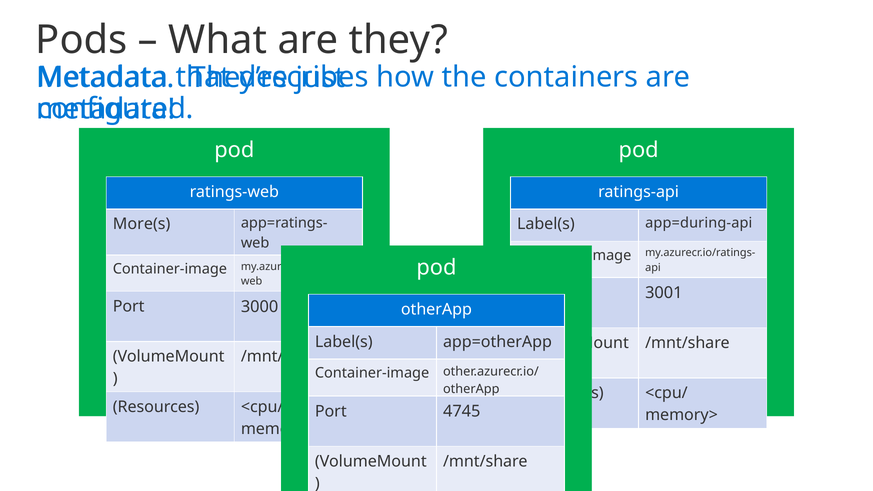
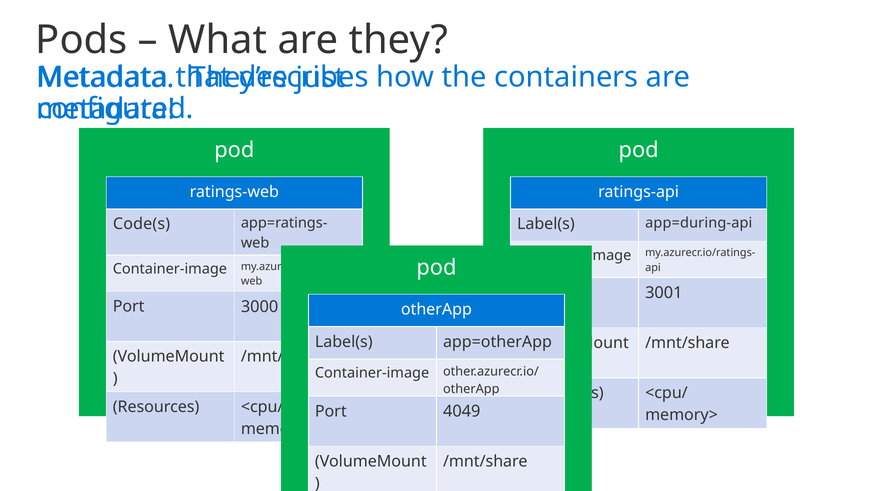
More(s: More(s -> Code(s (142, 224)
4745: 4745 -> 4049 (462, 411)
